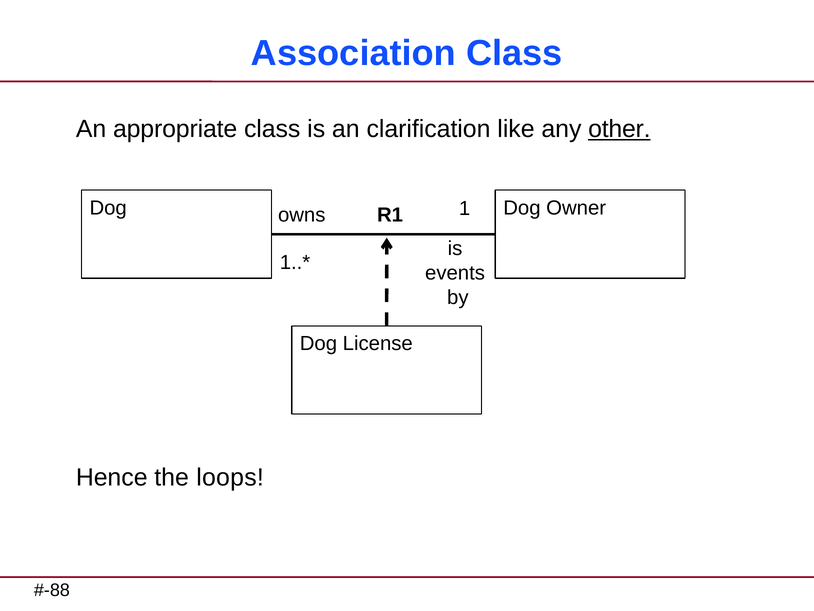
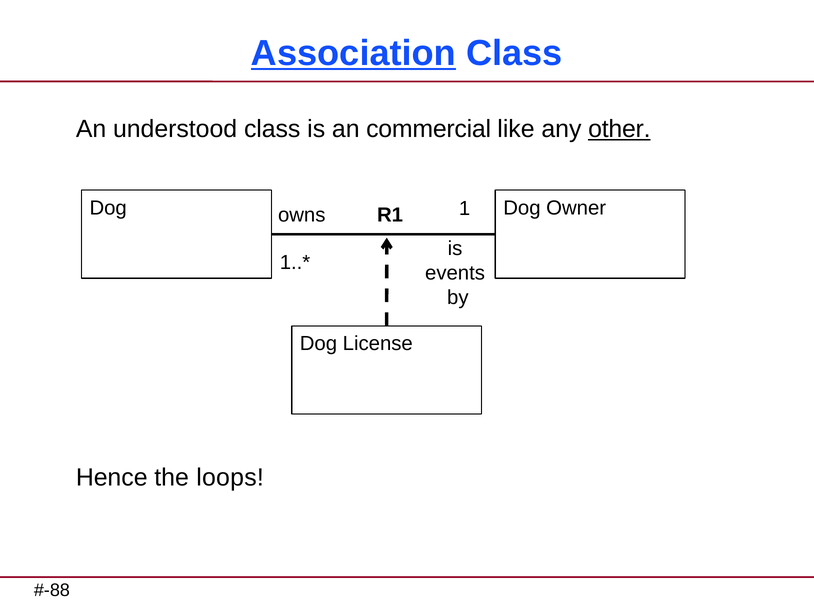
Association underline: none -> present (353, 53)
appropriate: appropriate -> understood (175, 129)
clarification: clarification -> commercial (429, 129)
